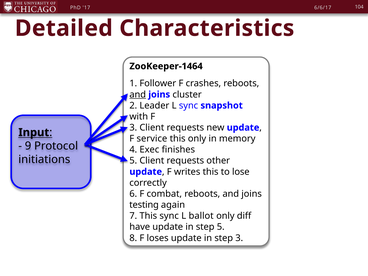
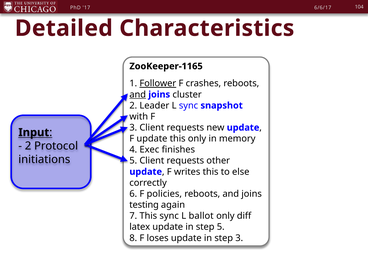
ZooKeeper-1464: ZooKeeper-1464 -> ZooKeeper-1165 (166, 66)
Follower underline: none -> present (158, 83)
F service: service -> update (152, 139)
9: 9 -> 2 (28, 146)
lose: lose -> else (241, 172)
combat: combat -> policies (164, 194)
have: have -> latex (140, 227)
